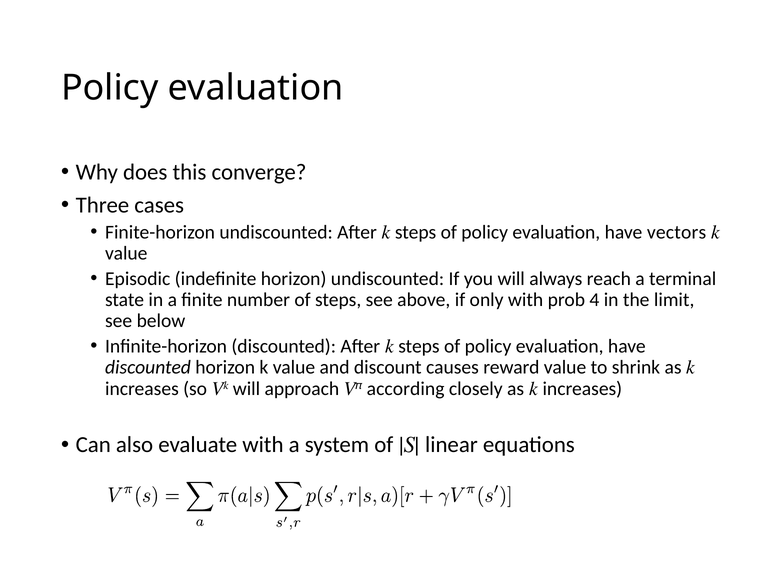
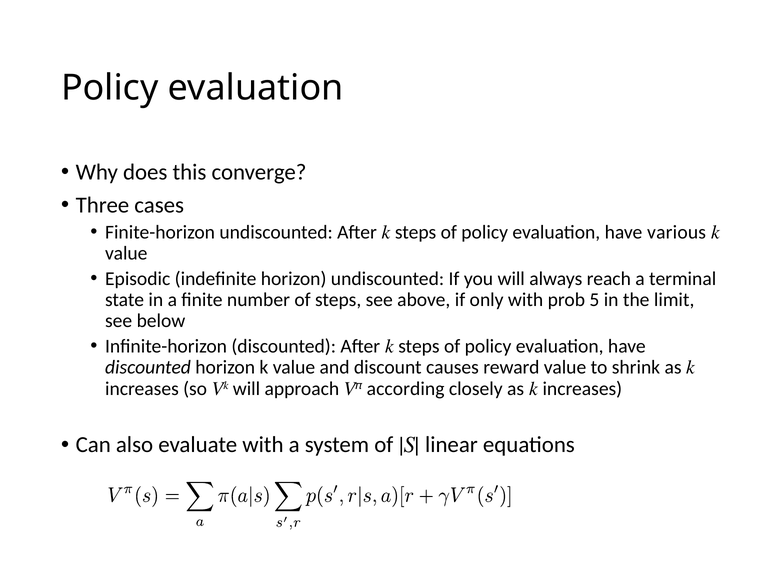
vectors: vectors -> various (677, 232)
4: 4 -> 5 (594, 300)
